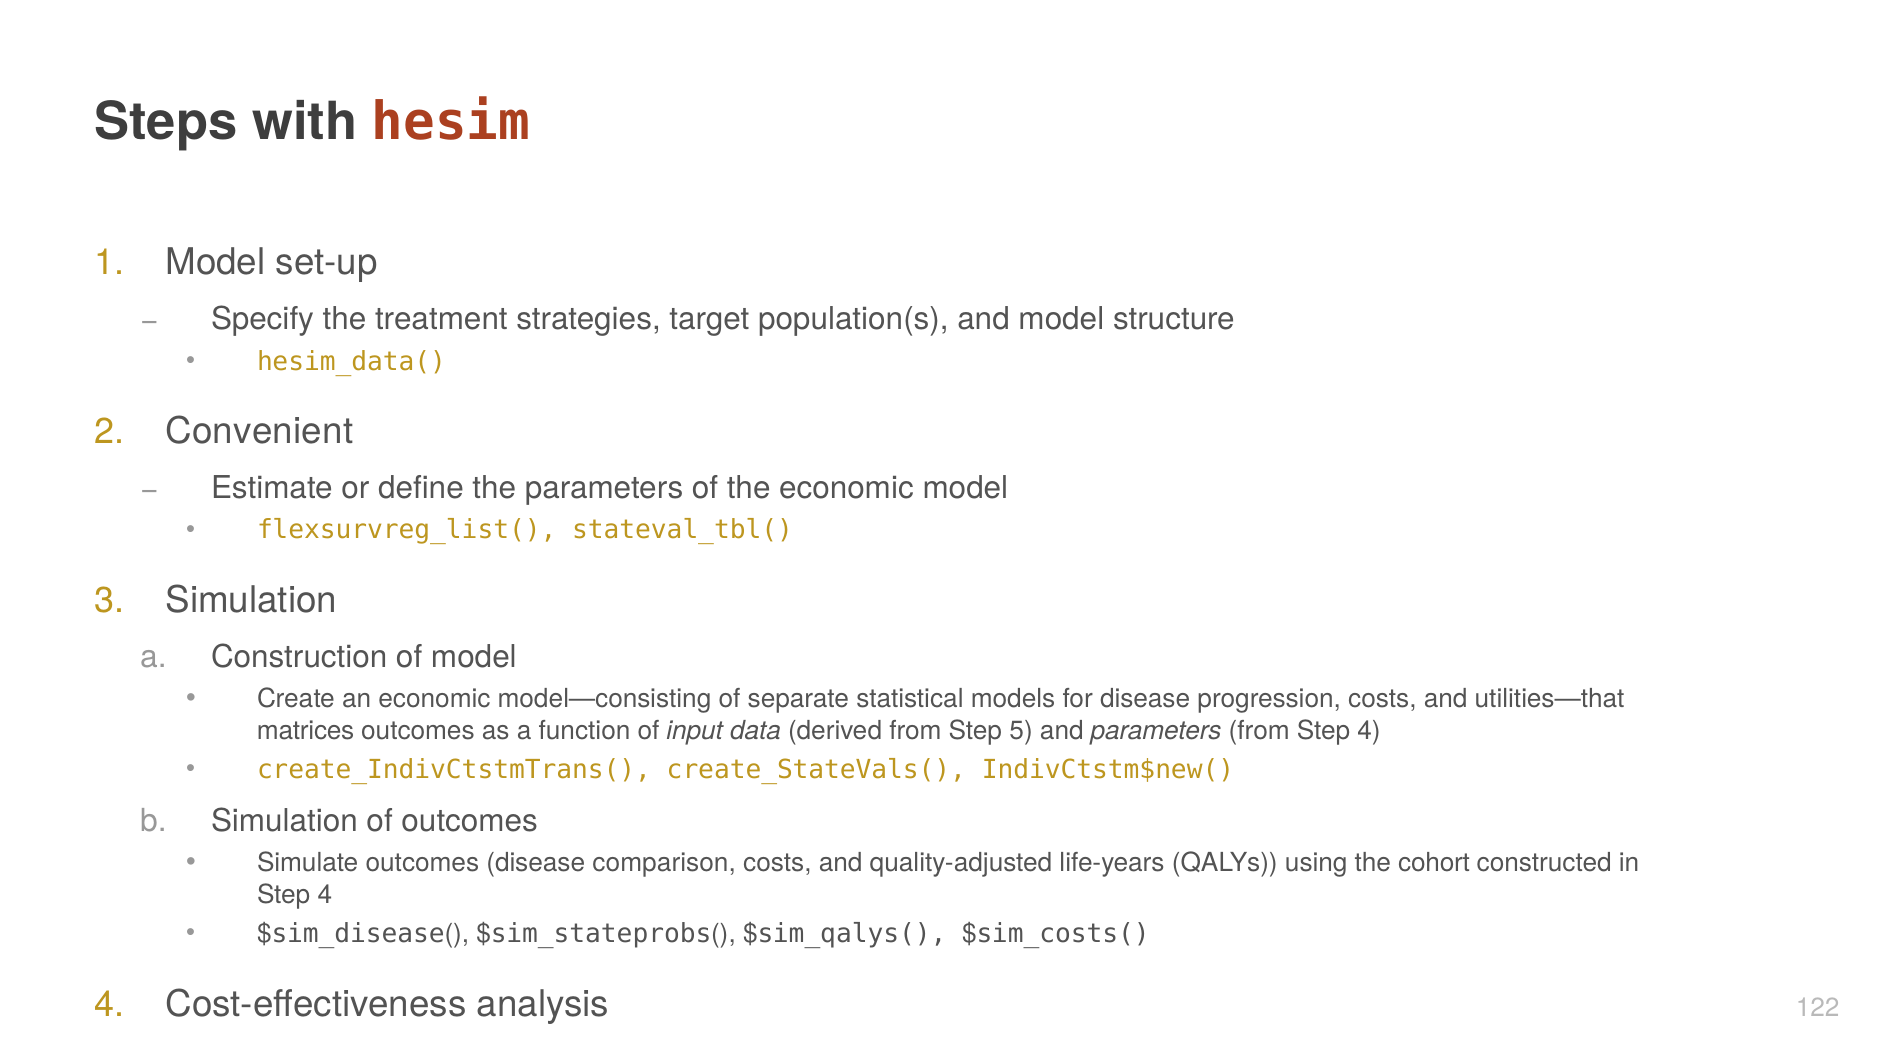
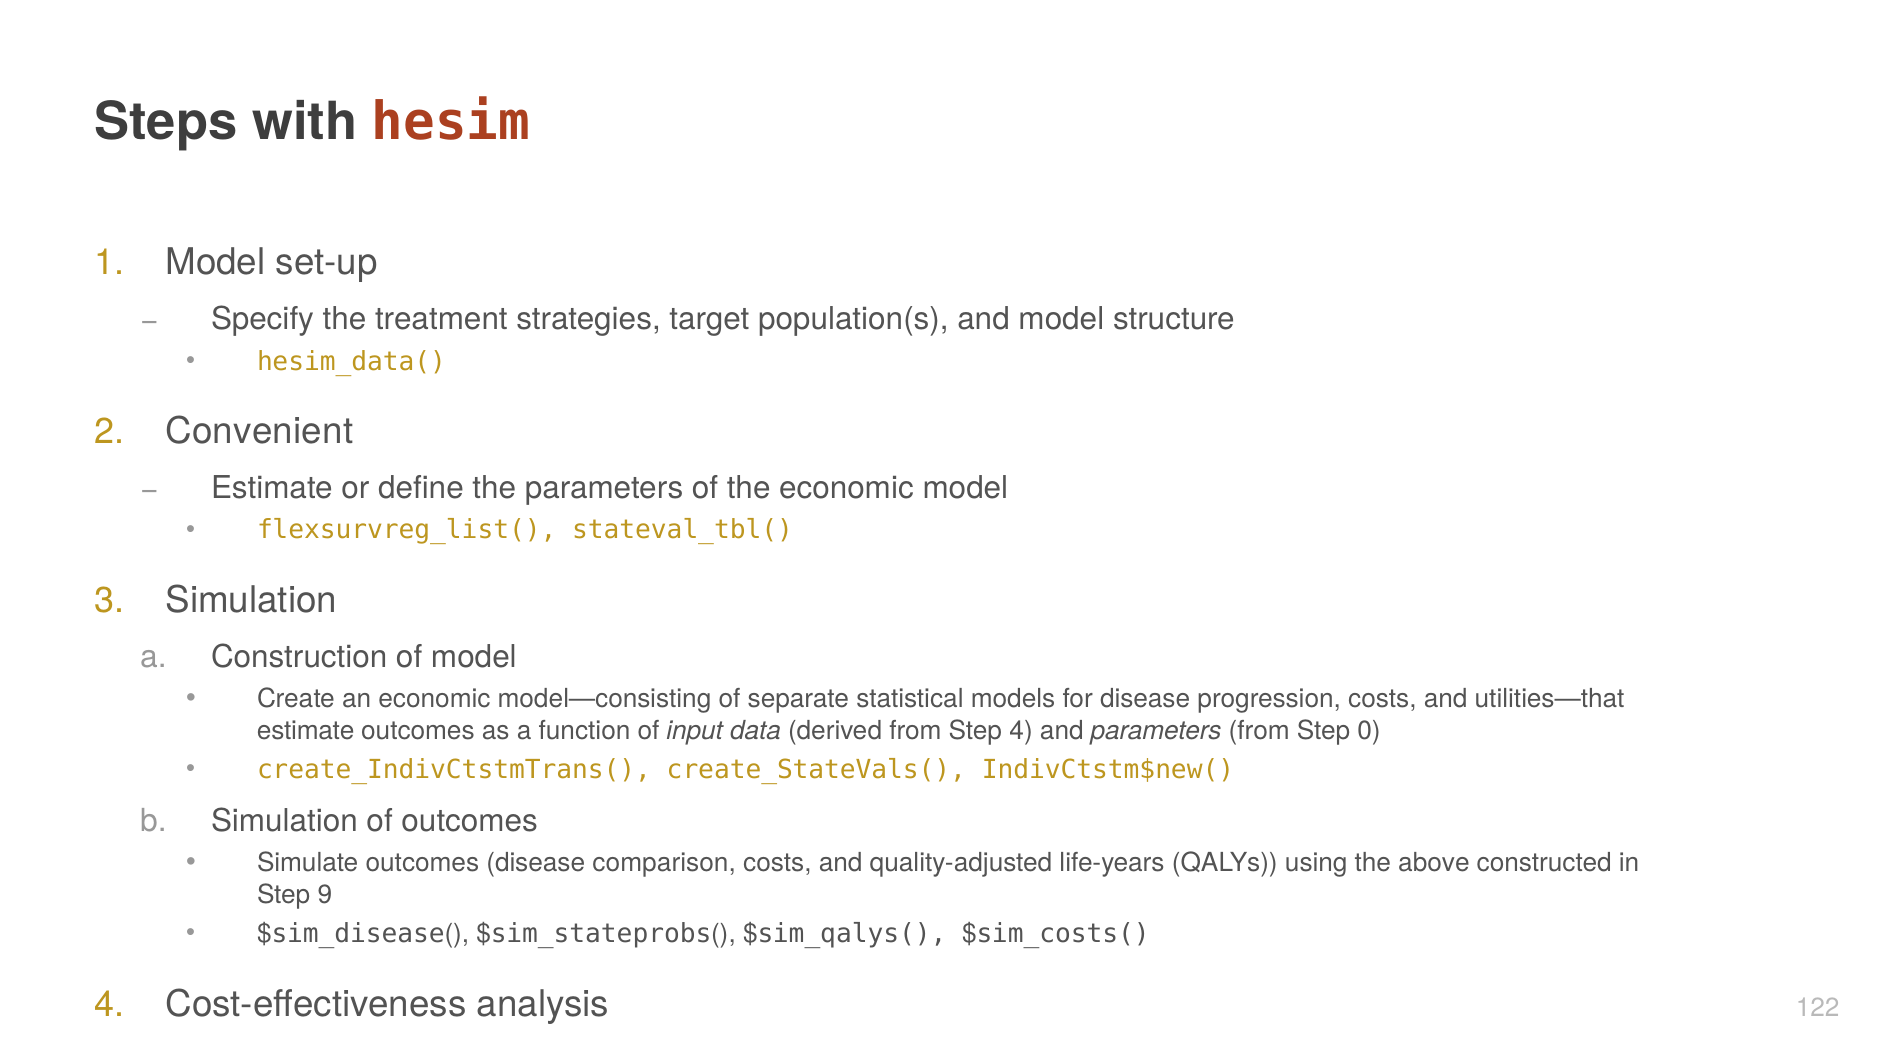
matrices: matrices -> estimate (306, 730)
Step 5: 5 -> 4 (1021, 730)
from Step 4: 4 -> 0 (1369, 730)
cohort: cohort -> above (1434, 863)
4: 4 -> 9 (325, 894)
